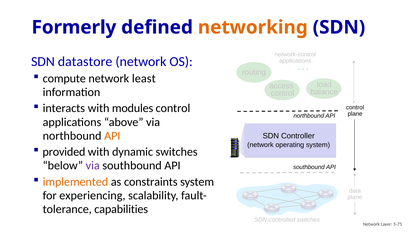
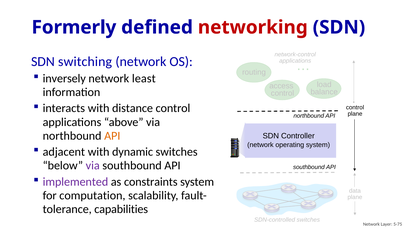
networking colour: orange -> red (253, 27)
datastore: datastore -> switching (85, 62)
compute: compute -> inversely (64, 79)
modules: modules -> distance (133, 108)
provided: provided -> adjacent (64, 152)
implemented colour: orange -> purple (75, 182)
experiencing: experiencing -> computation (92, 196)
